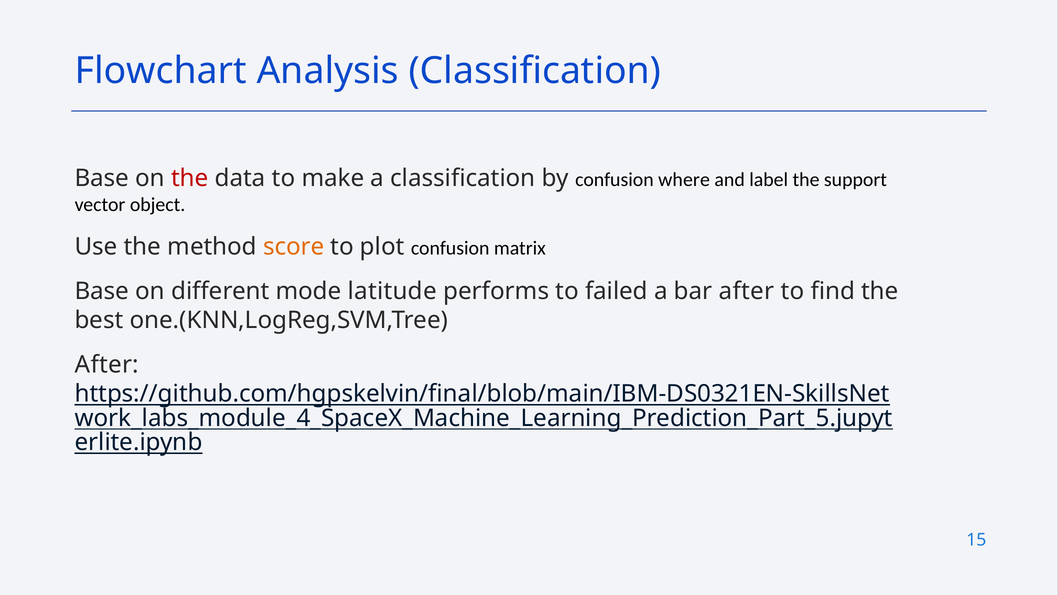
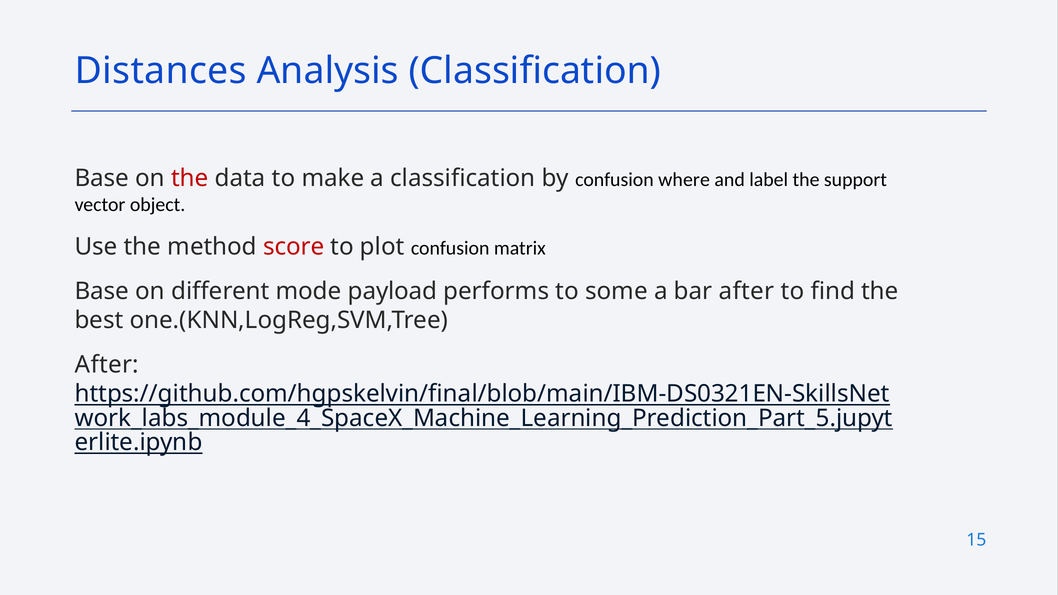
Flowchart: Flowchart -> Distances (161, 71)
score colour: orange -> red (294, 247)
latitude: latitude -> payload (393, 291)
failed: failed -> some (616, 291)
